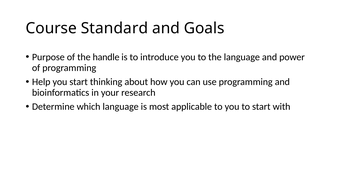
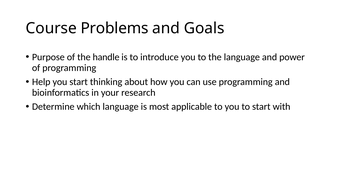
Standard: Standard -> Problems (115, 28)
